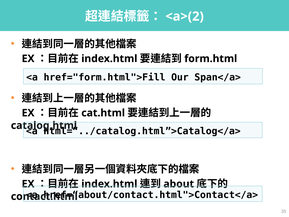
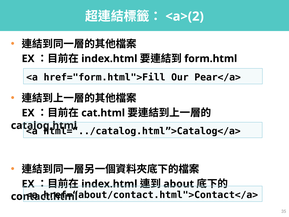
Span</a>: Span</a> -> Pear</a> (218, 77)
